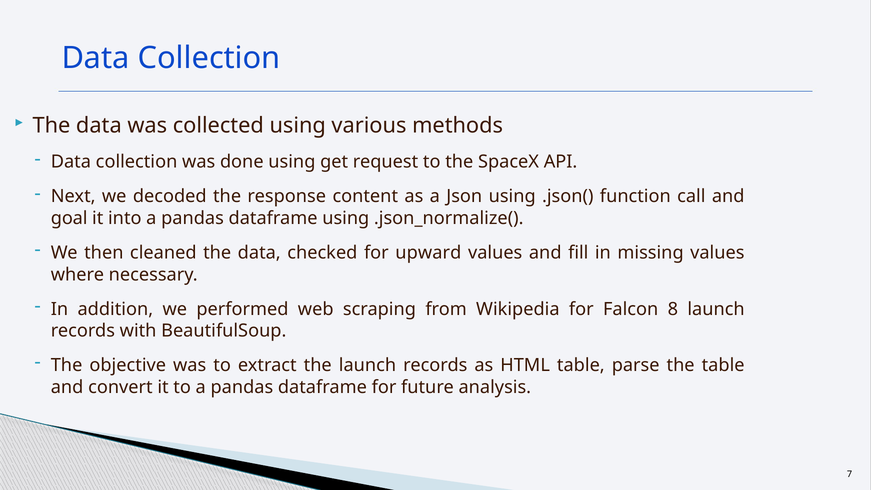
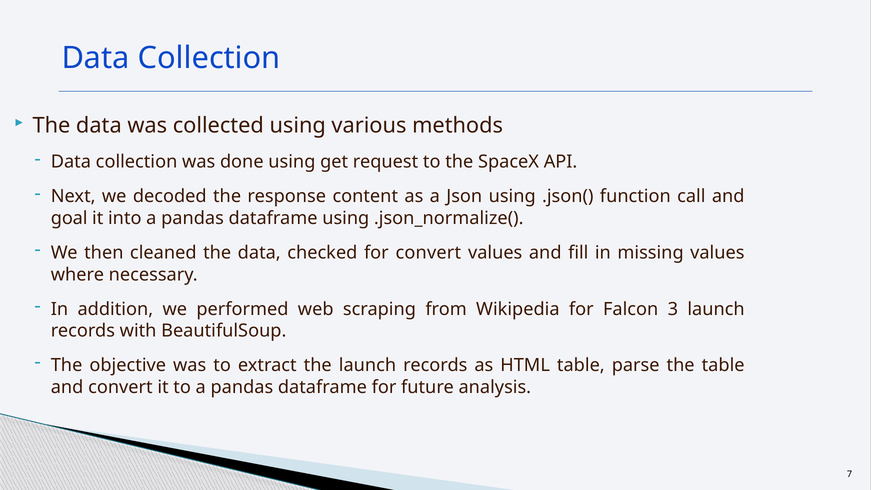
for upward: upward -> convert (428, 253)
8: 8 -> 3 (673, 309)
